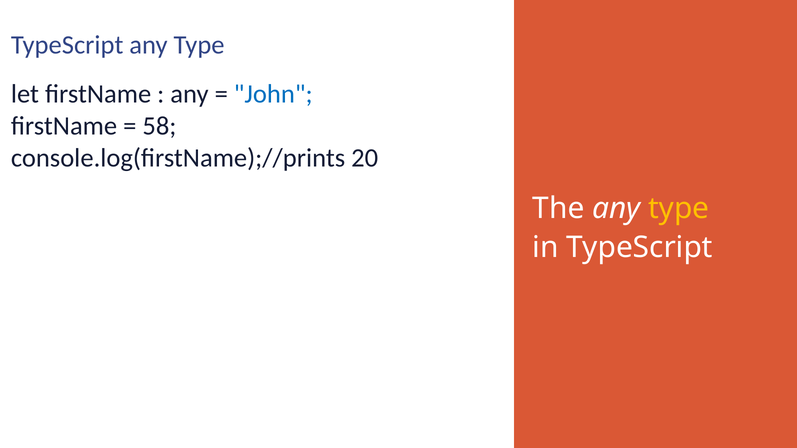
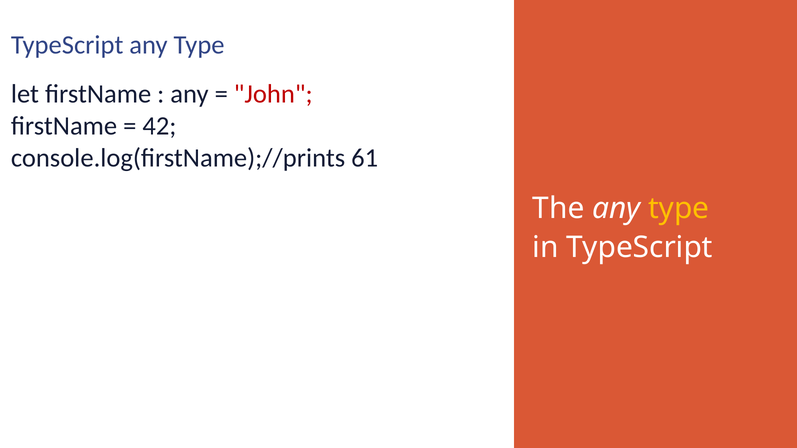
John colour: blue -> red (273, 94)
58: 58 -> 42 (159, 126)
20: 20 -> 61 (365, 158)
